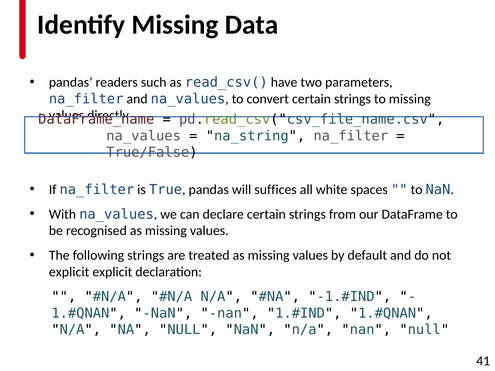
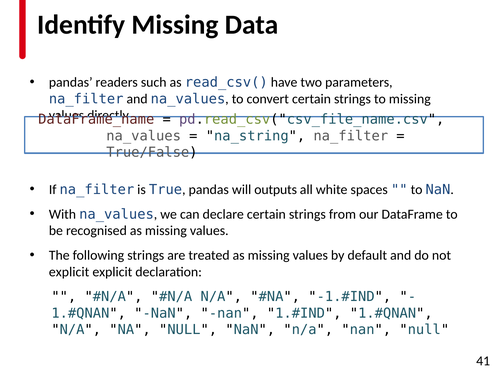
suffices: suffices -> outputs (276, 190)
